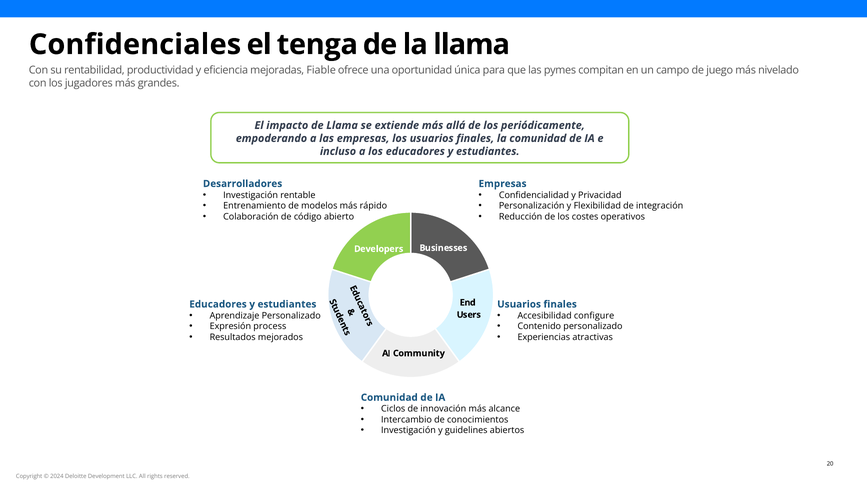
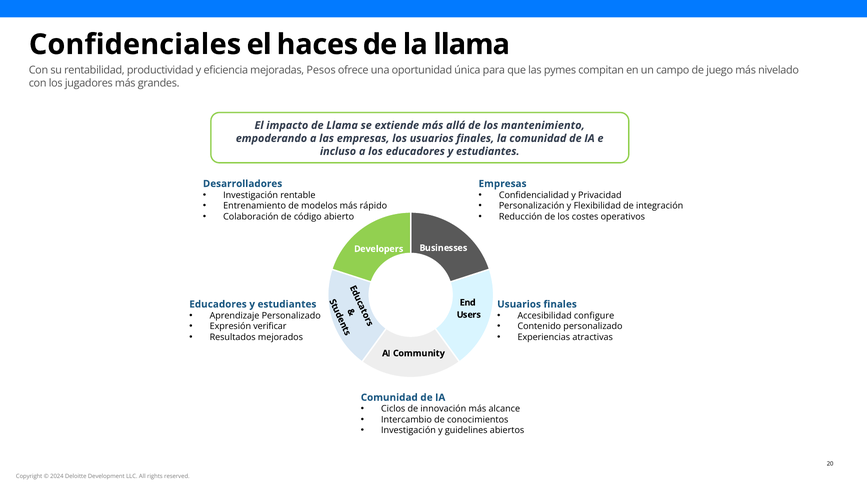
tenga: tenga -> haces (317, 45)
Fiable: Fiable -> Pesos (321, 70)
periódicamente: periódicamente -> mantenimiento (543, 126)
process: process -> verificar (270, 327)
